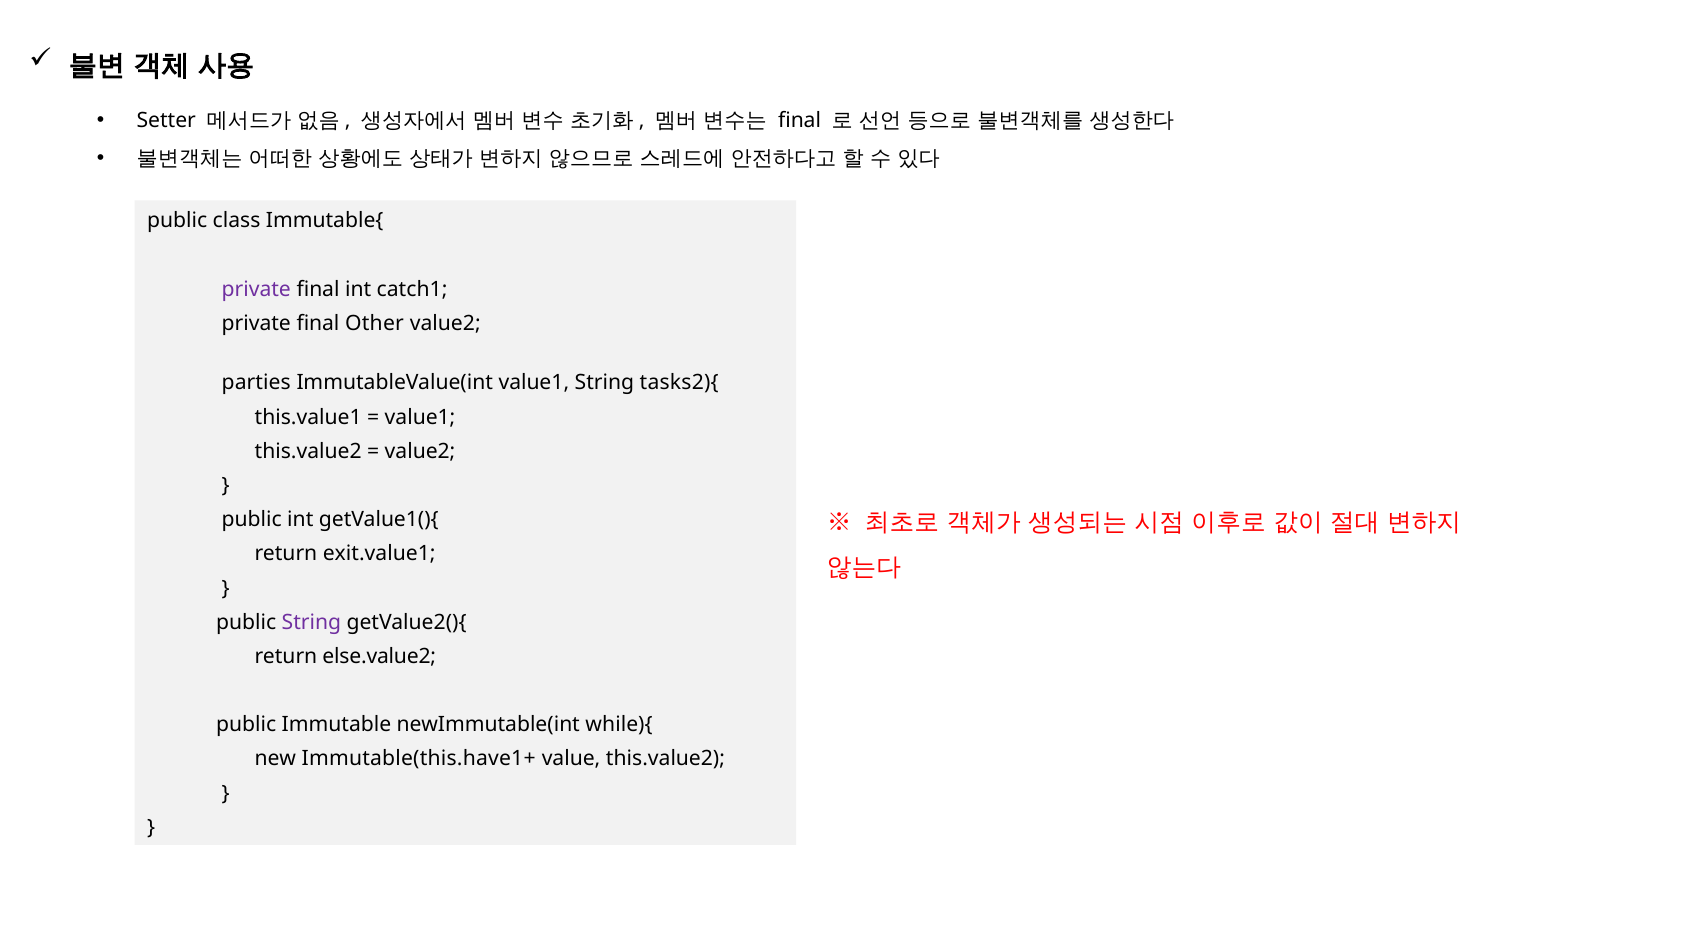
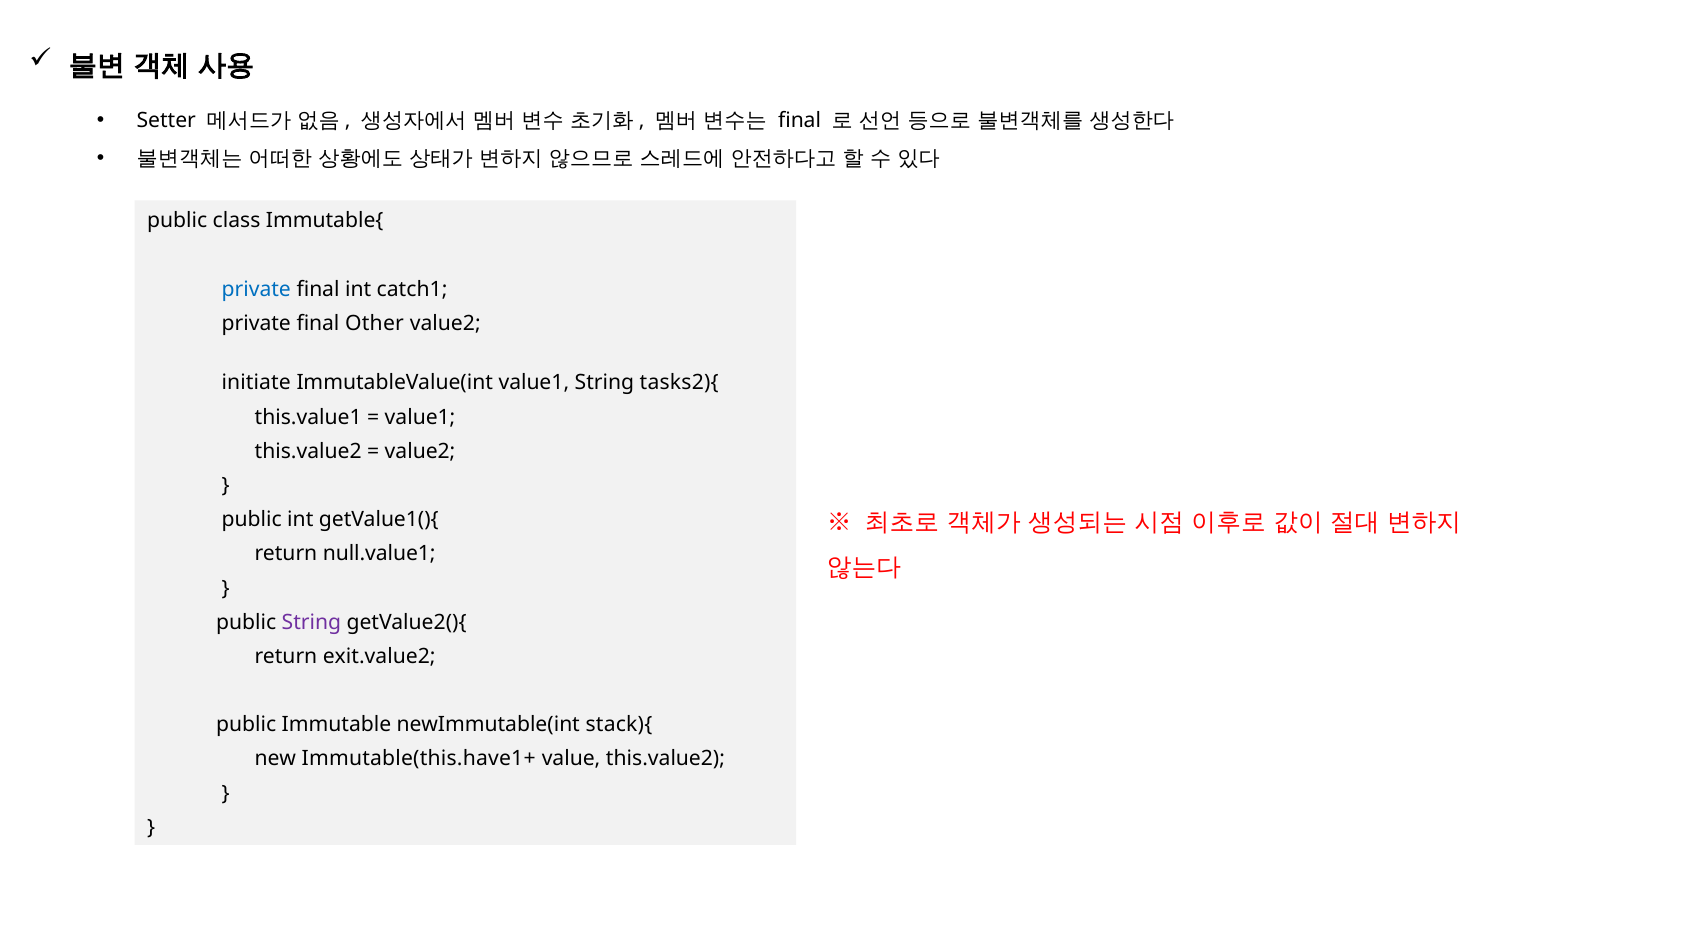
private colour: purple -> blue (256, 289)
parties: parties -> initiate (256, 383)
exit.value1: exit.value1 -> null.value1 (379, 554)
else.value2: else.value2 -> exit.value2 (379, 657)
while){: while){ -> stack){ (619, 725)
